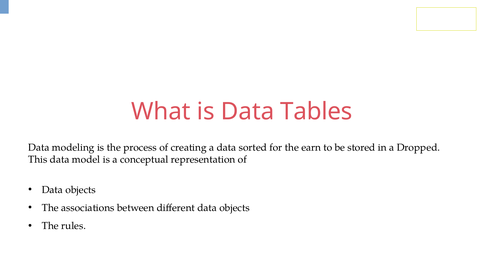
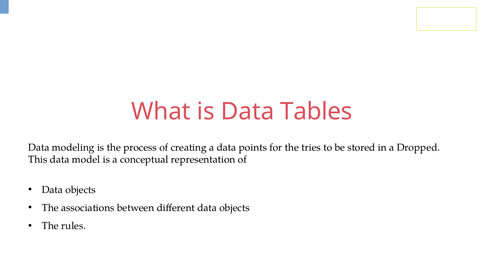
sorted: sorted -> points (253, 147)
earn: earn -> tries (311, 147)
